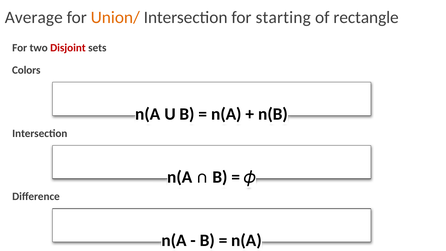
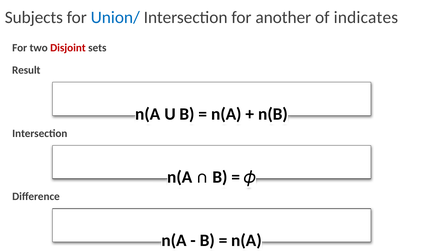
Average: Average -> Subjects (34, 17)
Union/ colour: orange -> blue (115, 17)
starting: starting -> another (283, 17)
rectangle: rectangle -> indicates (366, 17)
Colors: Colors -> Result (26, 70)
